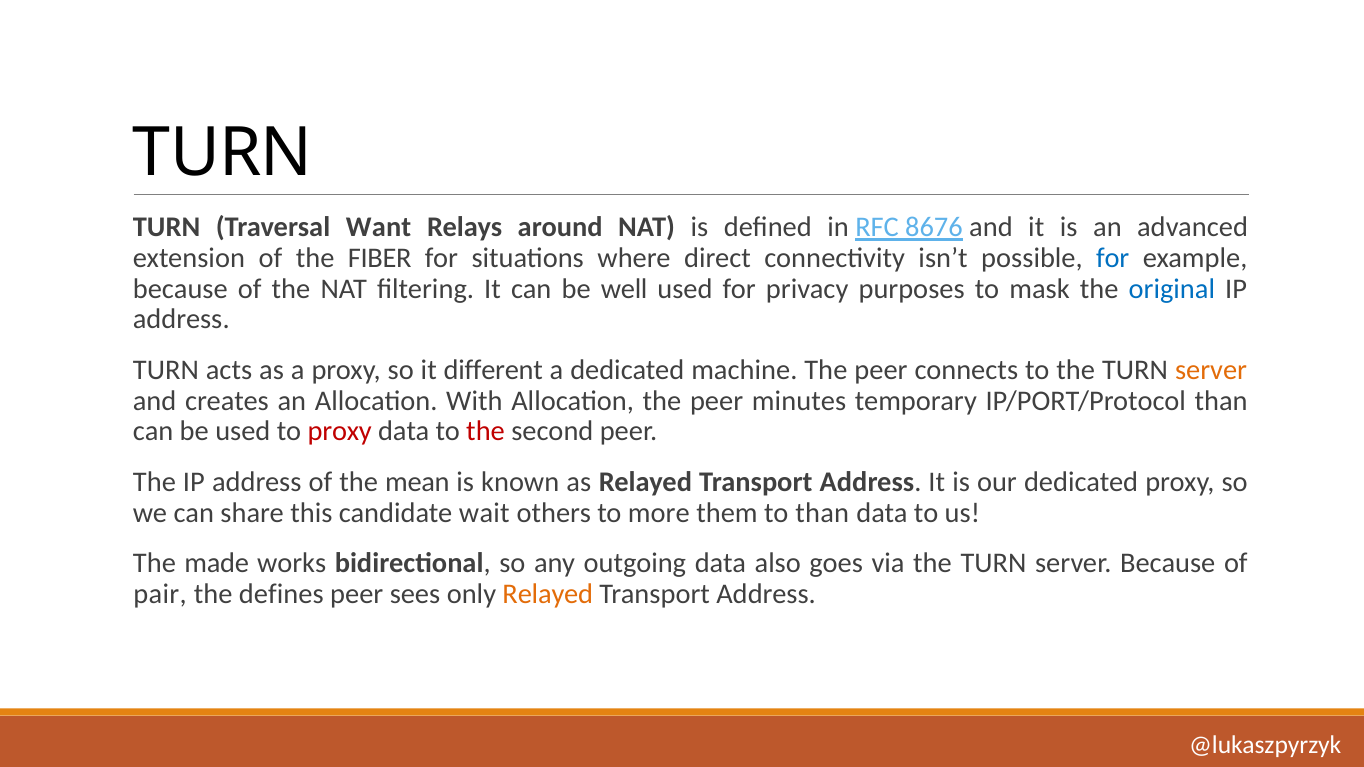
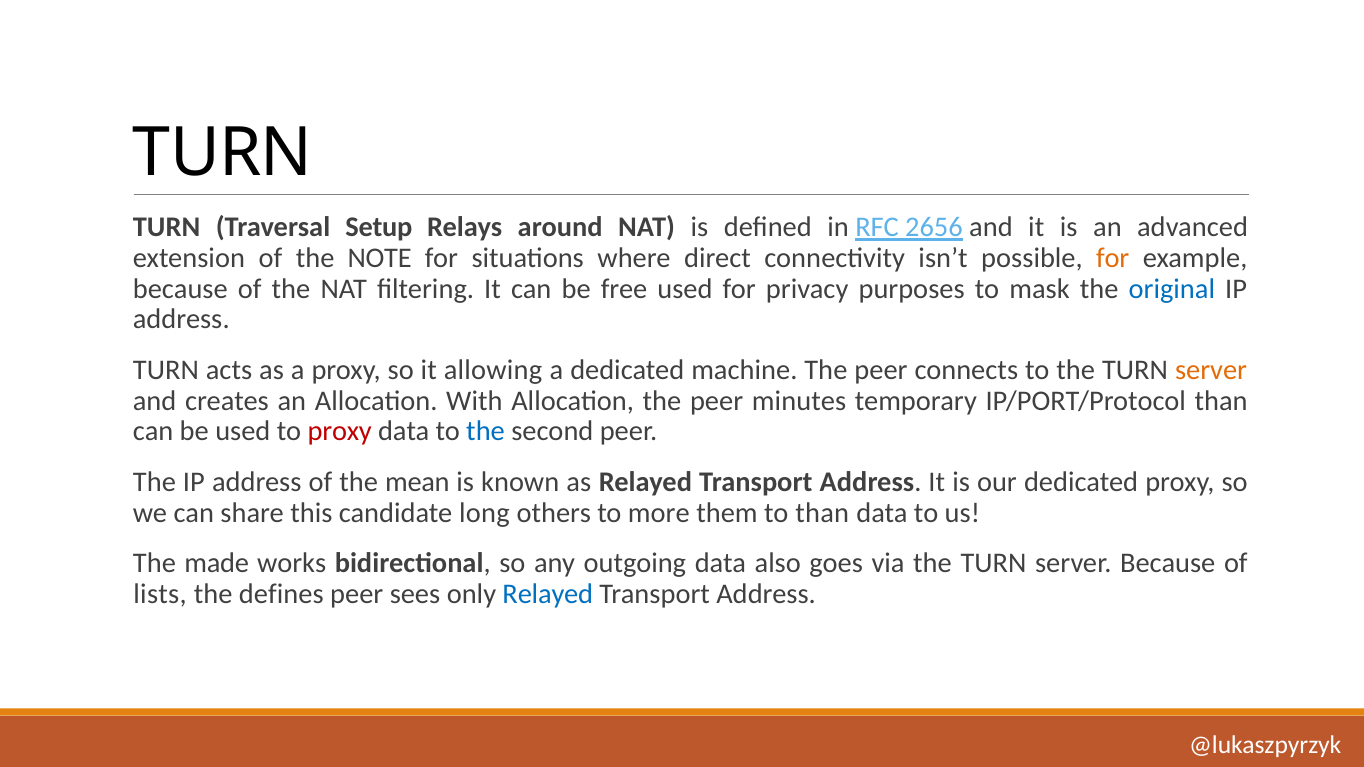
Want: Want -> Setup (379, 227)
8676: 8676 -> 2656 (934, 227)
FIBER: FIBER -> NOTE (380, 258)
for colour: blue -> orange (1113, 258)
well: well -> free (624, 289)
different: different -> allowing (493, 370)
the colour: red -> blue (486, 432)
wait: wait -> long (484, 513)
pair: pair -> lists (160, 594)
Relayed colour: orange -> blue (548, 594)
